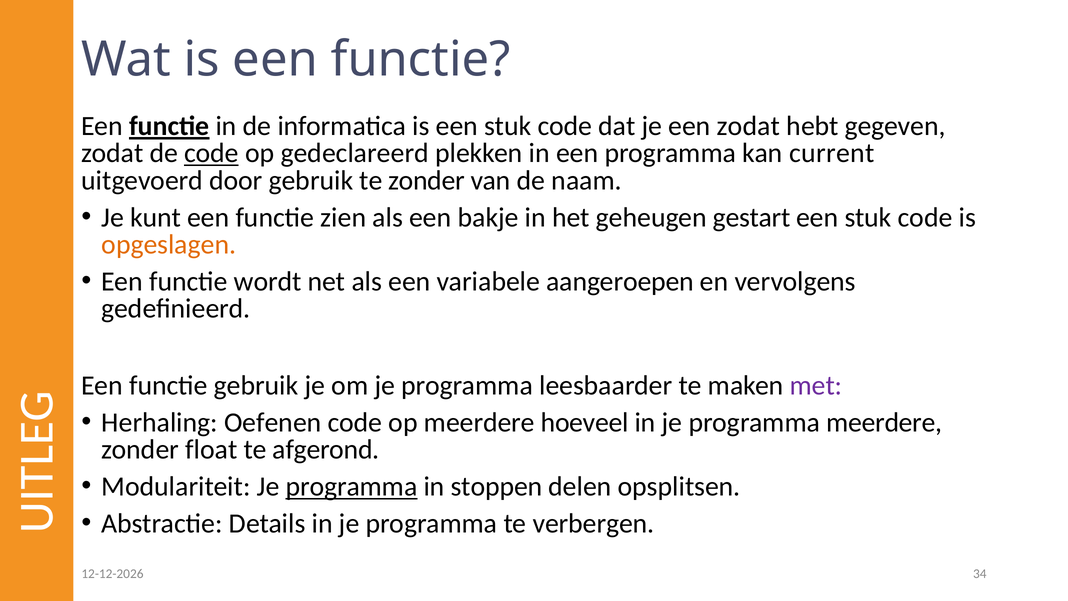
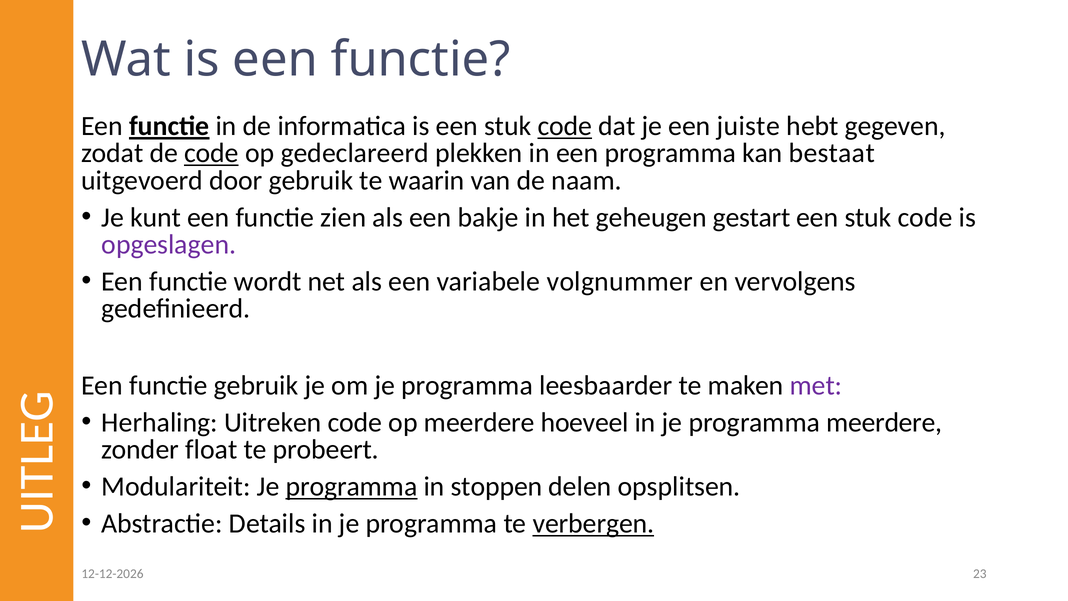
code underline: none -> present (565, 126)
een zodat: zodat -> juiste (748, 126)
current: current -> bestaat (832, 153)
te zonder: zonder -> waarin (427, 180)
opgeslagen colour: orange -> purple (169, 244)
aangeroepen: aangeroepen -> volgnummer (620, 281)
Oefenen: Oefenen -> Uitreken (273, 422)
afgerond: afgerond -> probeert (326, 449)
verbergen underline: none -> present (593, 523)
34: 34 -> 23 (980, 574)
